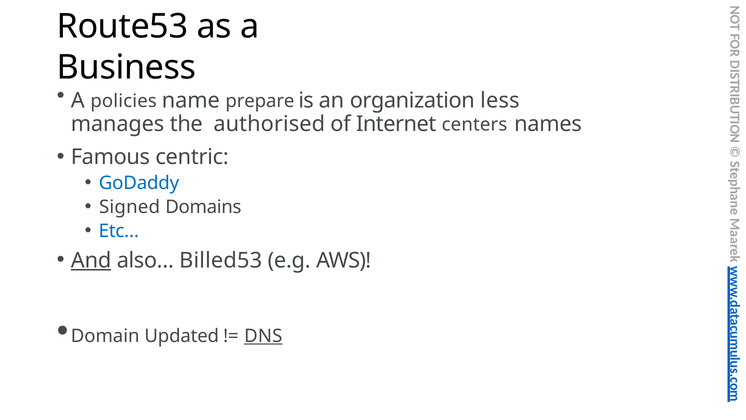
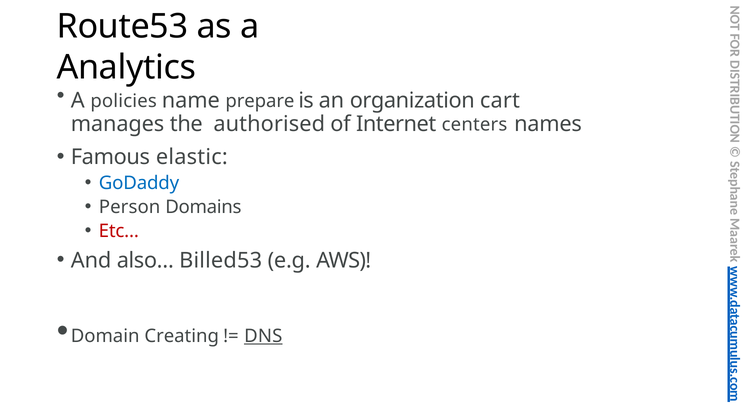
Business: Business -> Analytics (126, 67)
less: less -> cart (500, 101)
centric: centric -> elastic (192, 157)
Signed: Signed -> Person (130, 207)
Etc… colour: blue -> red (119, 231)
And underline: present -> none (91, 260)
Updated: Updated -> Creating (182, 336)
